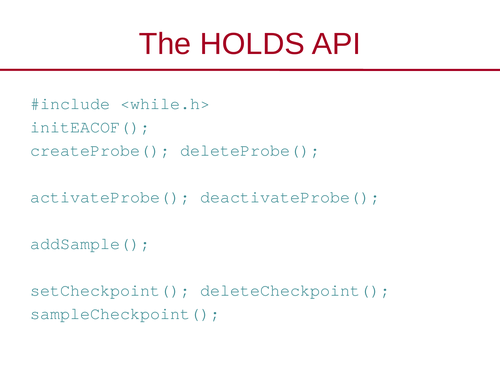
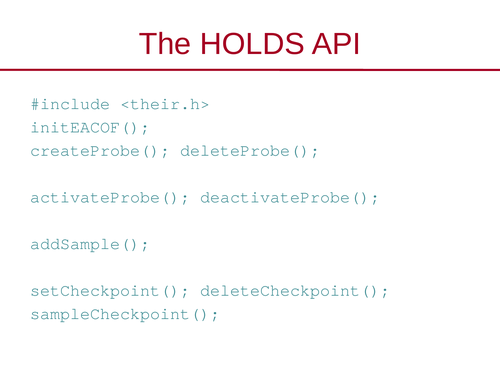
<while.h>: <while.h> -> <their.h> (165, 104)
